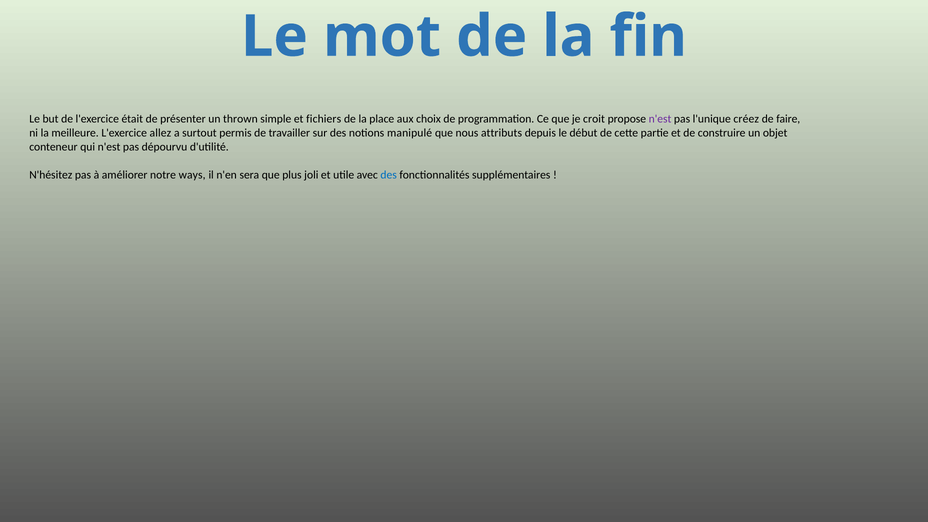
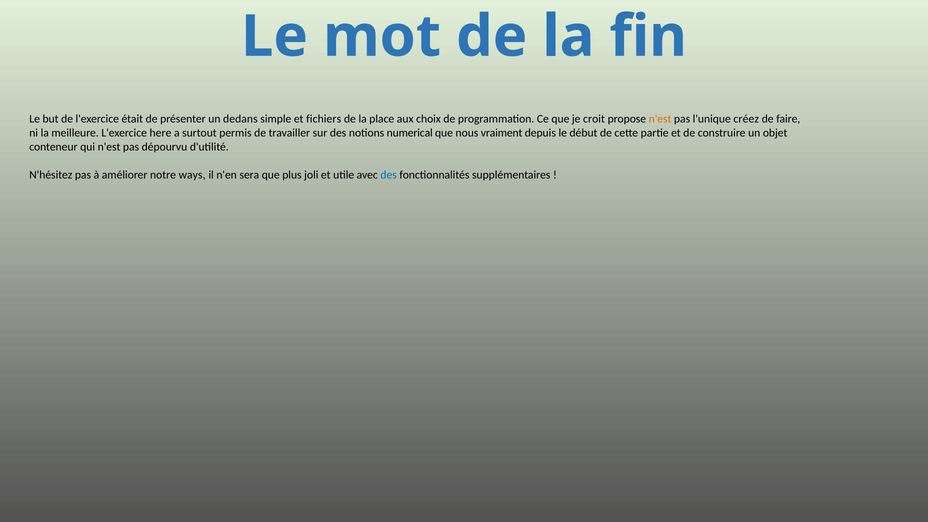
thrown: thrown -> dedans (240, 119)
n'est colour: purple -> orange (660, 119)
allez: allez -> here (160, 133)
manipulé: manipulé -> numerical (410, 133)
attributs: attributs -> vraiment (502, 133)
